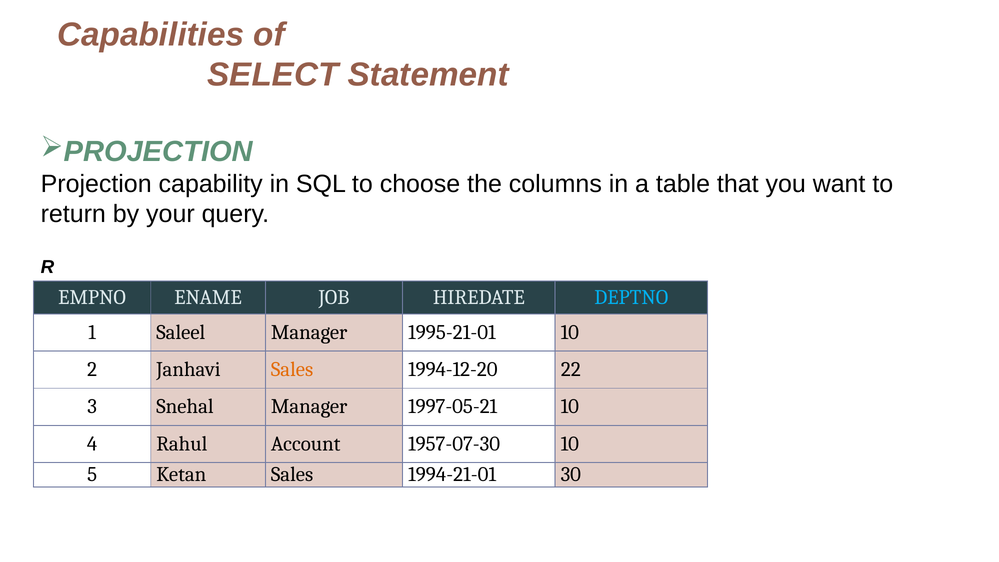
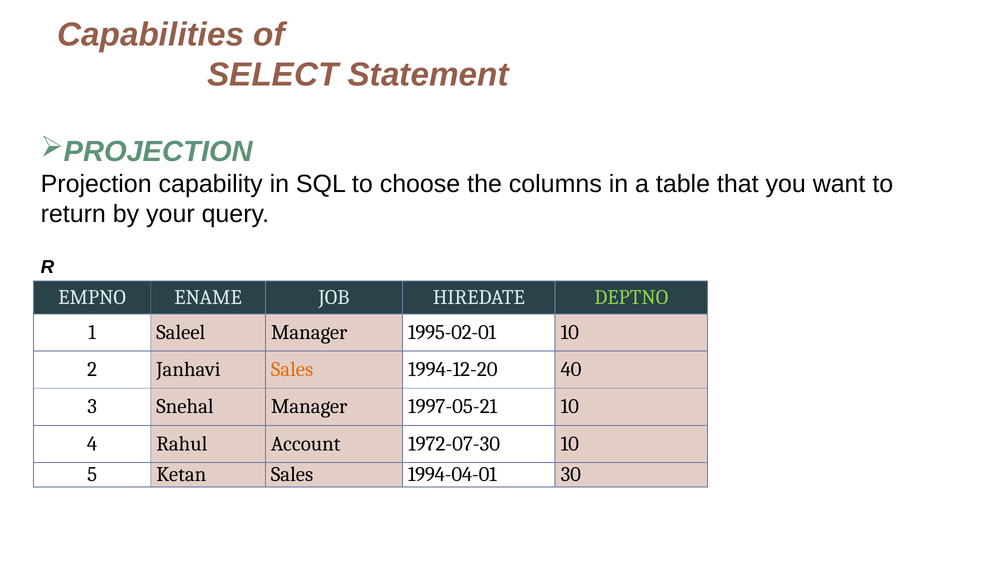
DEPTNO colour: light blue -> light green (631, 297)
1995-21-01: 1995-21-01 -> 1995-02-01 (452, 332)
22: 22 -> 40 (571, 369)
1957-07-30: 1957-07-30 -> 1972-07-30 (454, 444)
1994-21-01: 1994-21-01 -> 1994-04-01 (452, 475)
